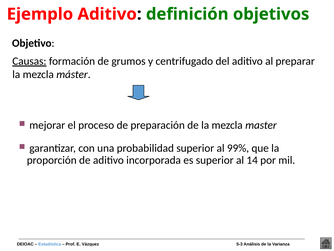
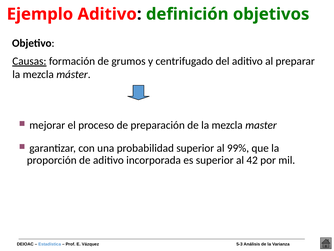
14: 14 -> 42 (252, 160)
